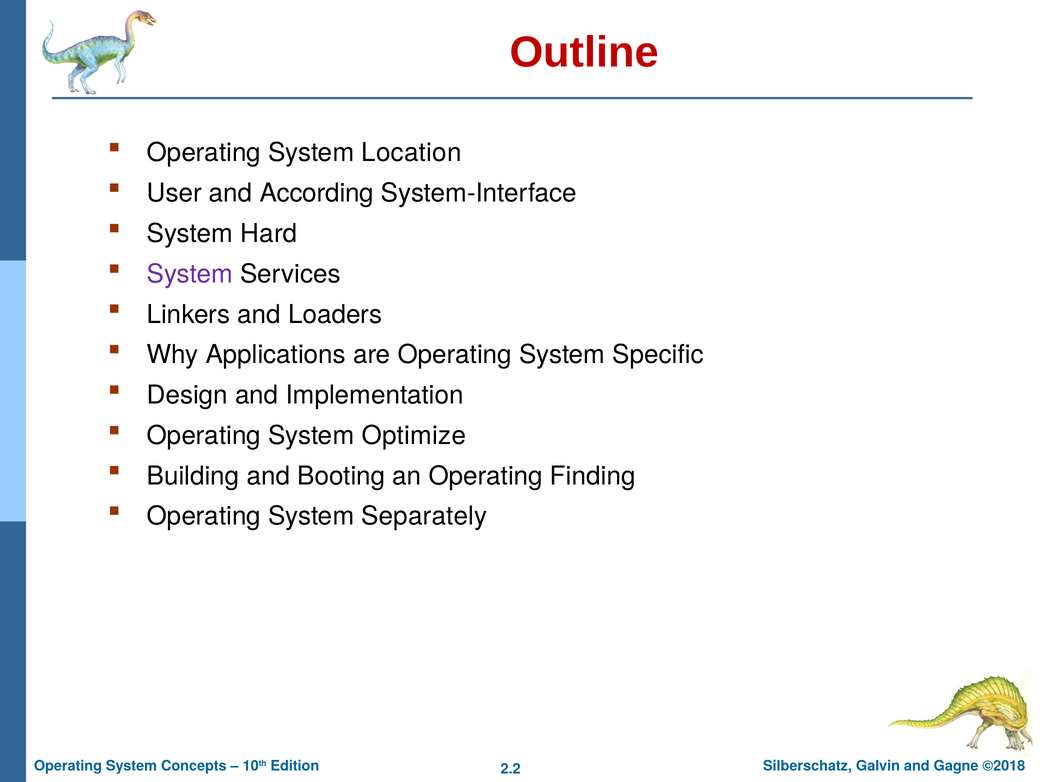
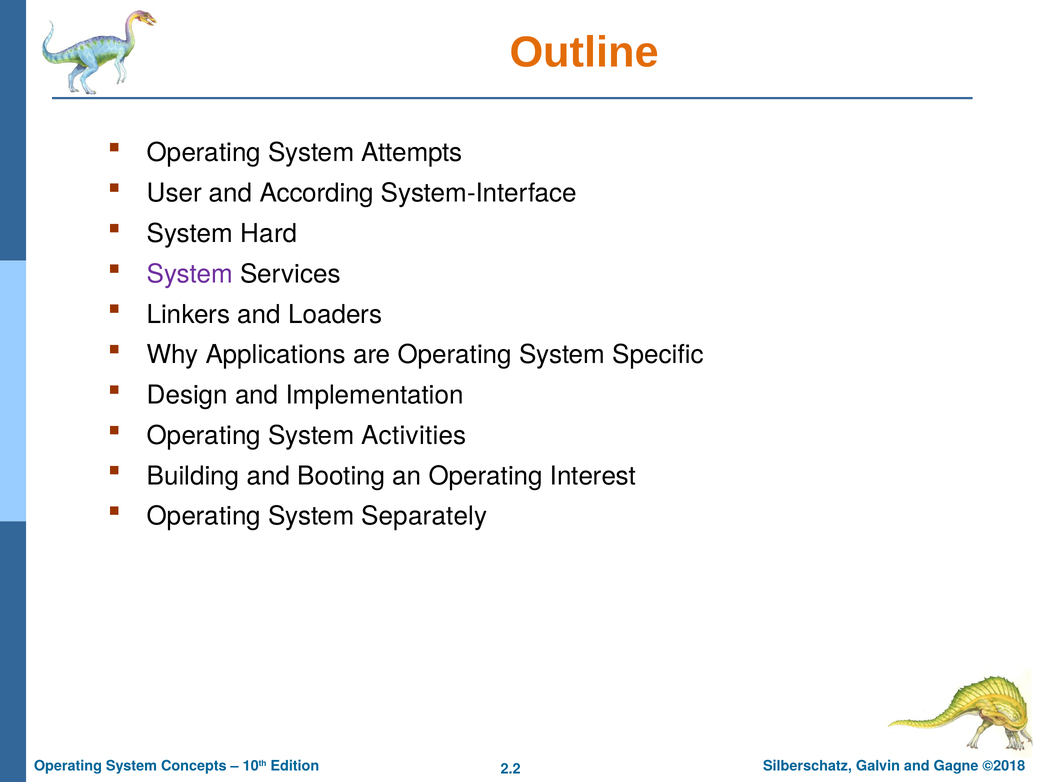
Outline colour: red -> orange (584, 52)
Location: Location -> Attempts (412, 153)
Optimize: Optimize -> Activities (414, 435)
Finding: Finding -> Interest (593, 476)
